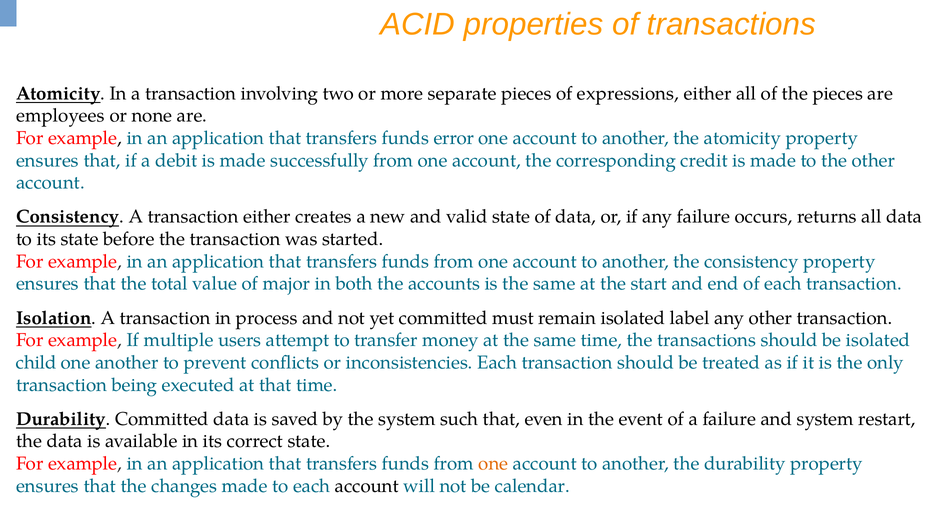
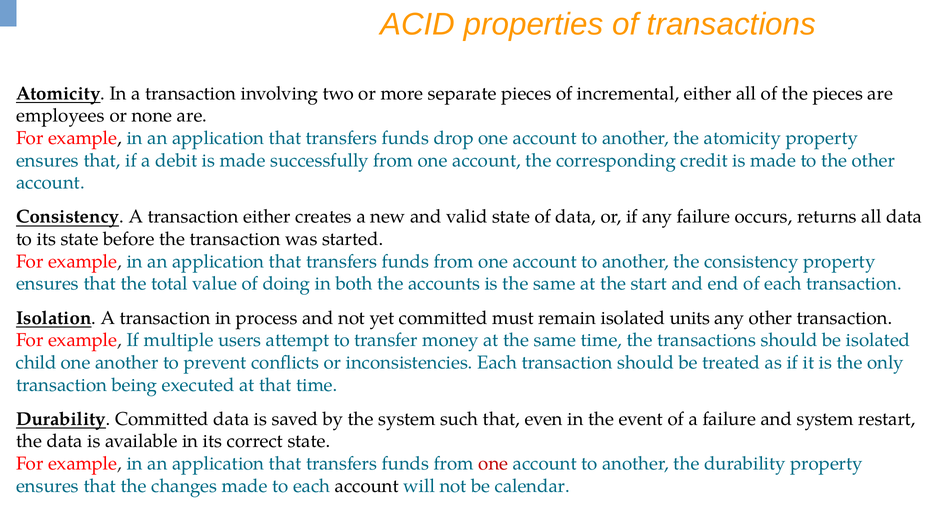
expressions: expressions -> incremental (628, 93)
error: error -> drop (454, 138)
major: major -> doing (286, 284)
label: label -> units (690, 318)
one colour: orange -> red (493, 464)
